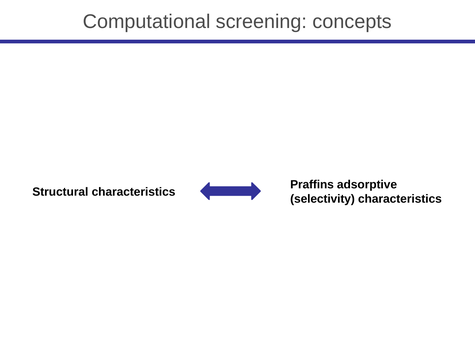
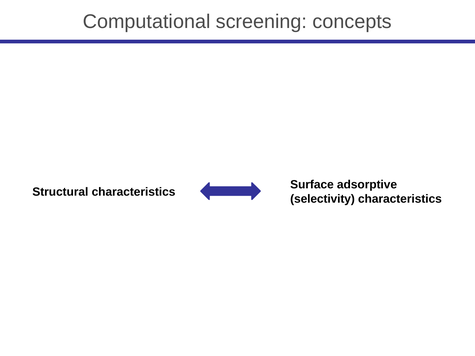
Praffins: Praffins -> Surface (312, 185)
